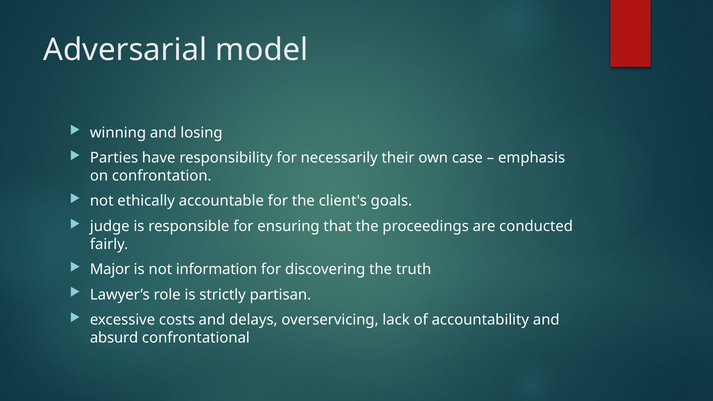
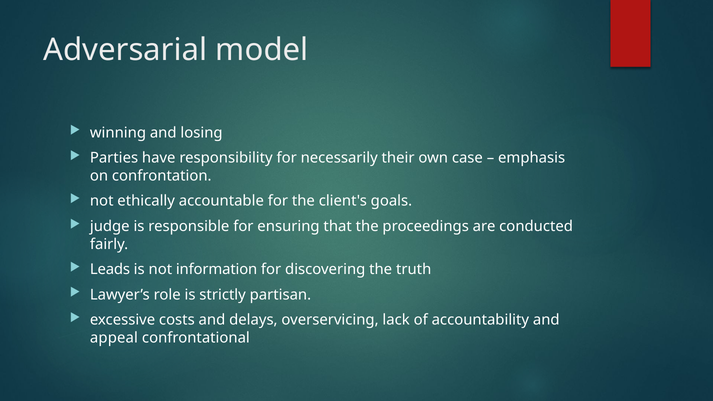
Major: Major -> Leads (110, 269)
absurd: absurd -> appeal (114, 338)
